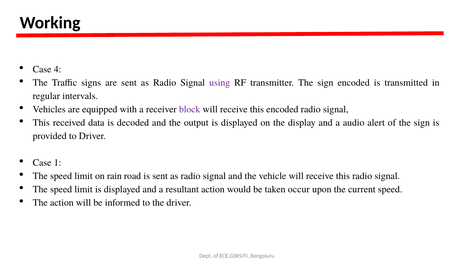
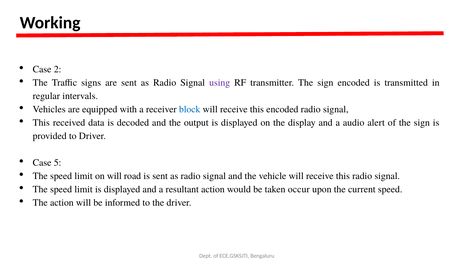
4: 4 -> 2 (58, 69)
block colour: purple -> blue (190, 109)
1: 1 -> 5 (58, 162)
on rain: rain -> will (114, 176)
